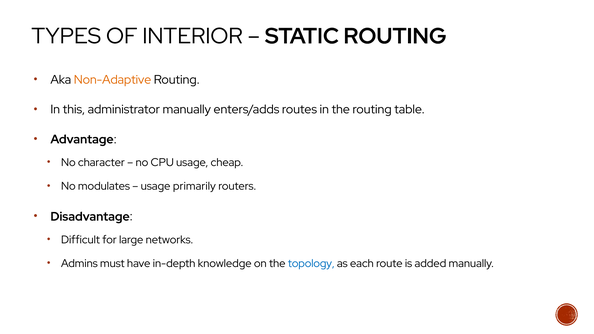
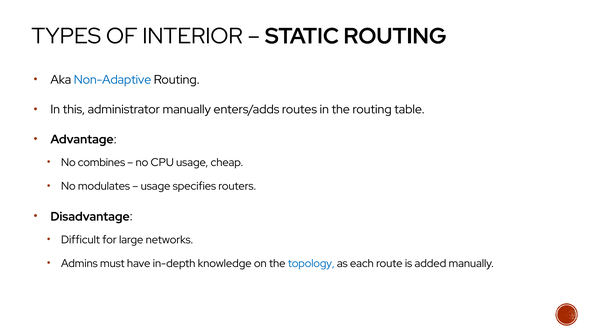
Non-Adaptive colour: orange -> blue (113, 80)
character: character -> combines (101, 163)
primarily: primarily -> specifies (194, 186)
